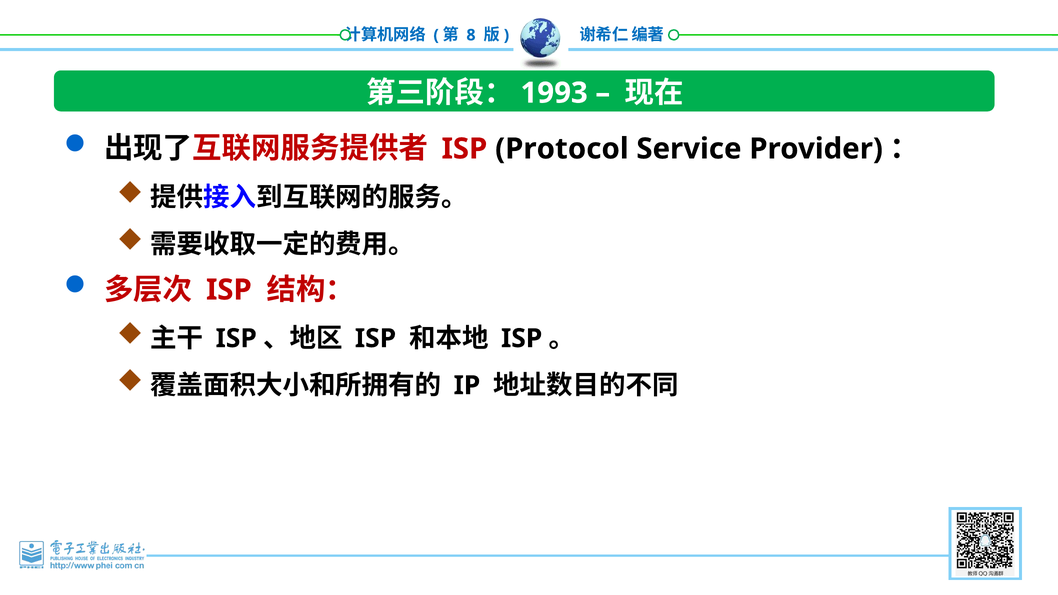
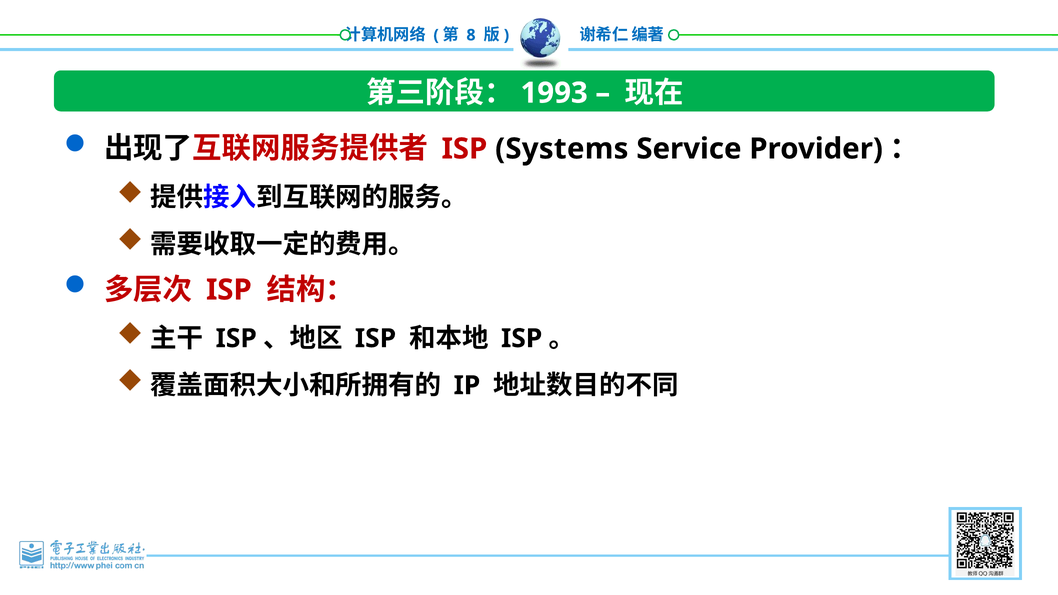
Protocol: Protocol -> Systems (562, 149)
